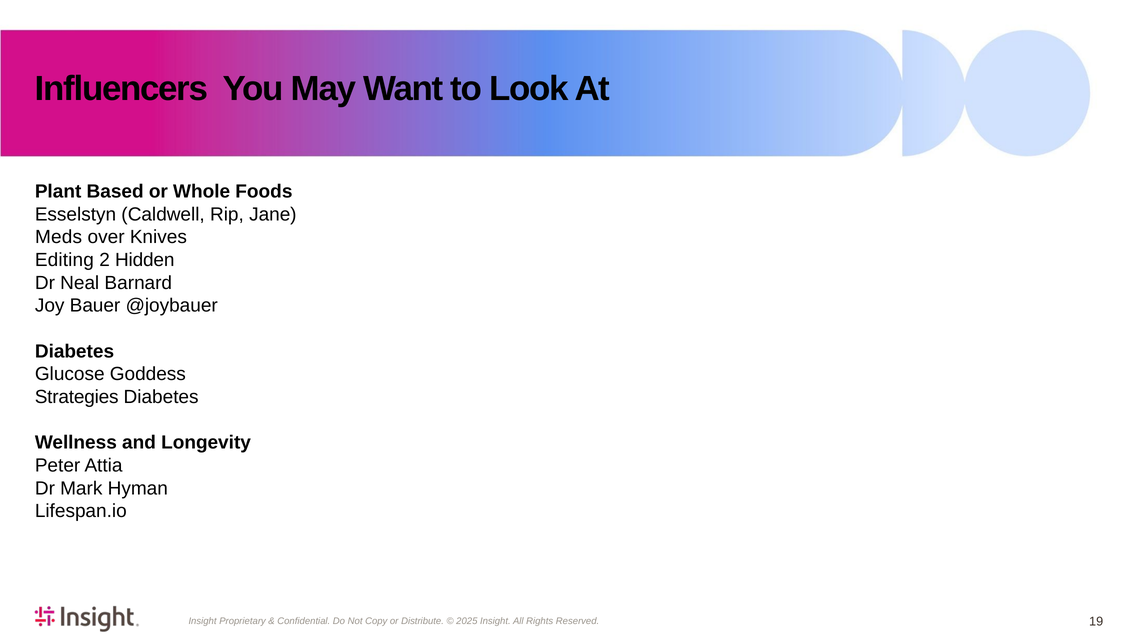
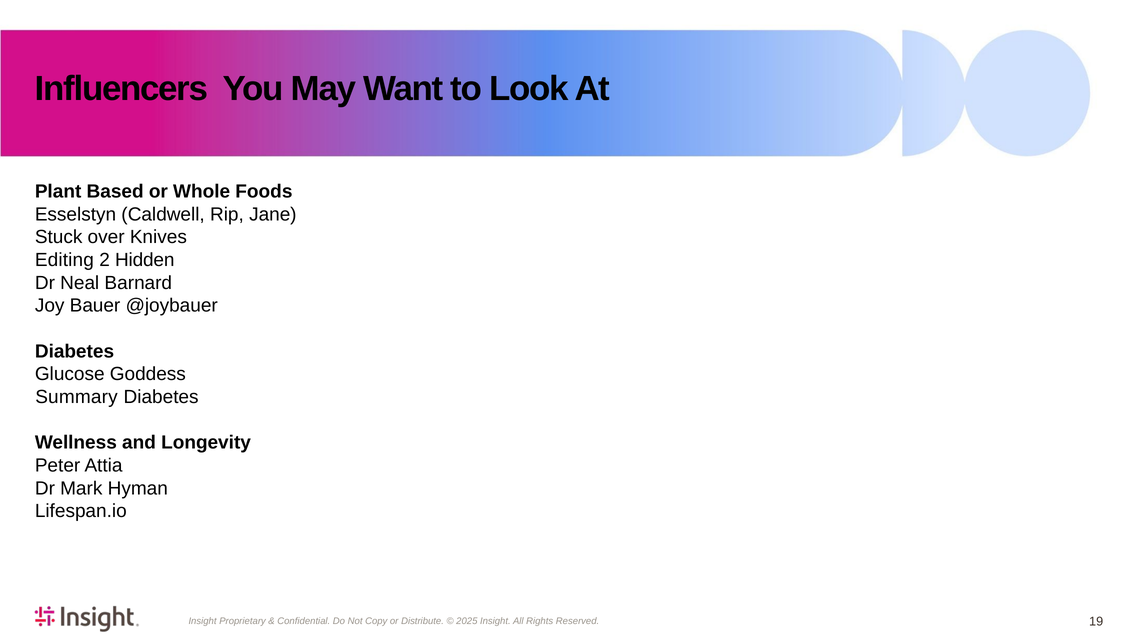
Meds: Meds -> Stuck (59, 237)
Strategies: Strategies -> Summary (77, 397)
